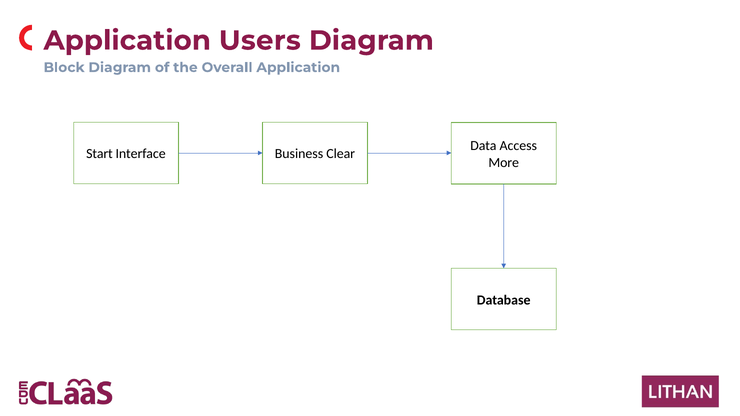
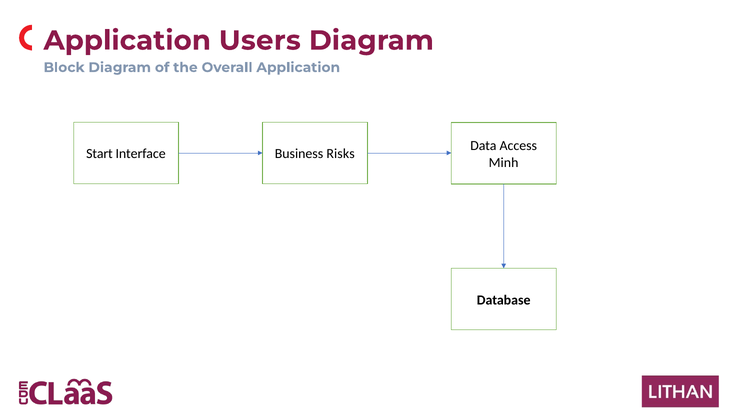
Clear: Clear -> Risks (341, 154)
More: More -> Minh (504, 163)
